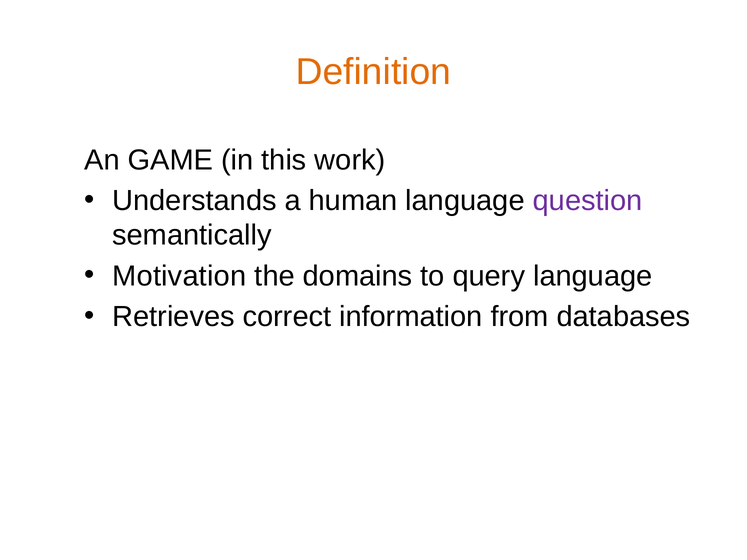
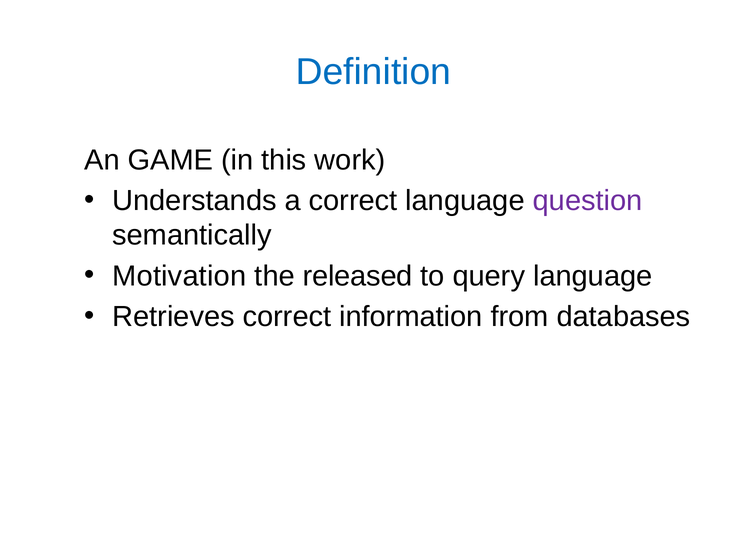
Definition colour: orange -> blue (373, 72)
a human: human -> correct (353, 201)
domains: domains -> released (358, 276)
